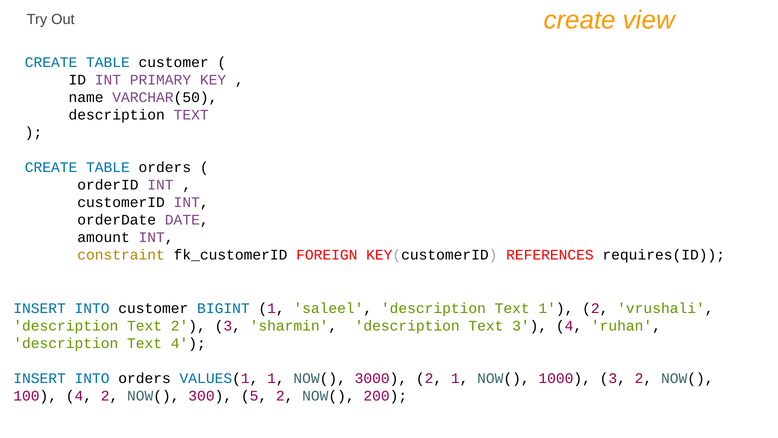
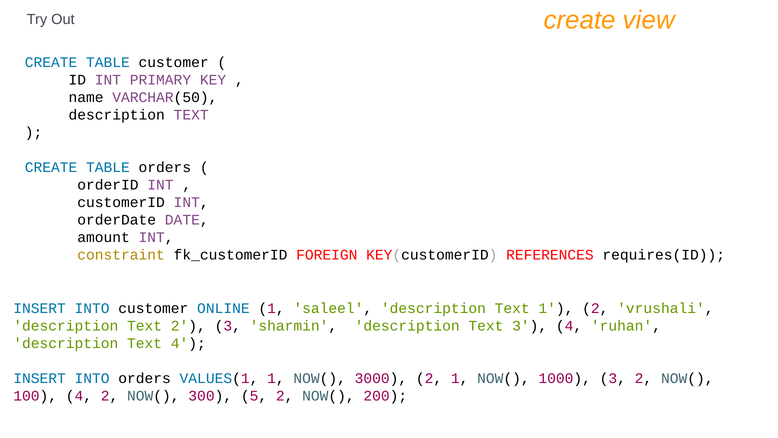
BIGINT: BIGINT -> ONLINE (223, 308)
